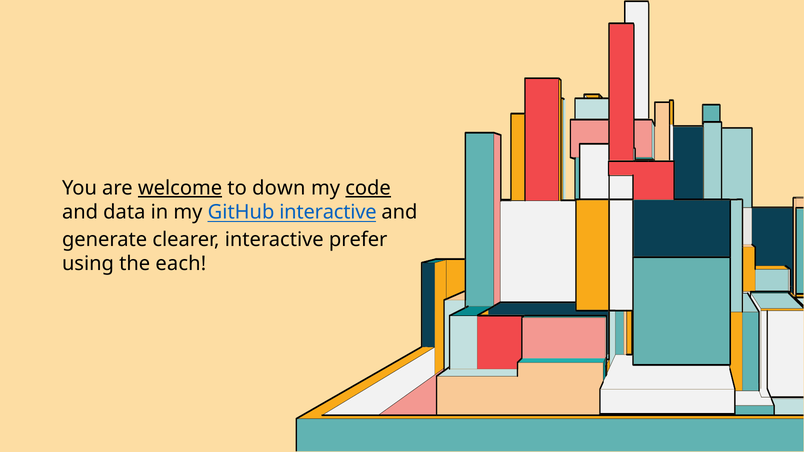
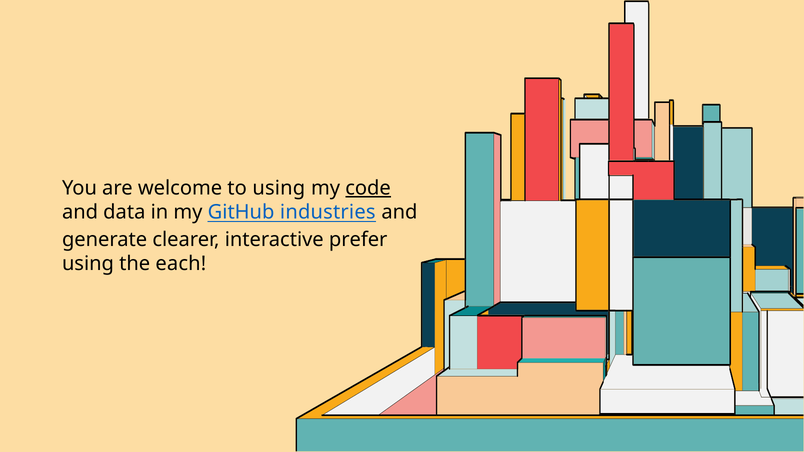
welcome underline: present -> none (180, 188)
to down: down -> using (279, 188)
GitHub interactive: interactive -> industries (328, 212)
